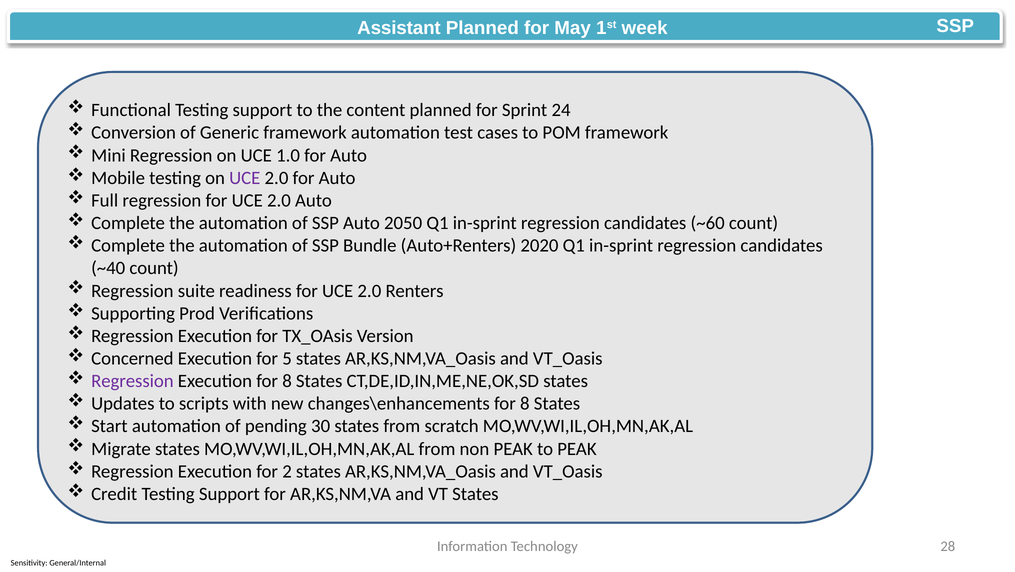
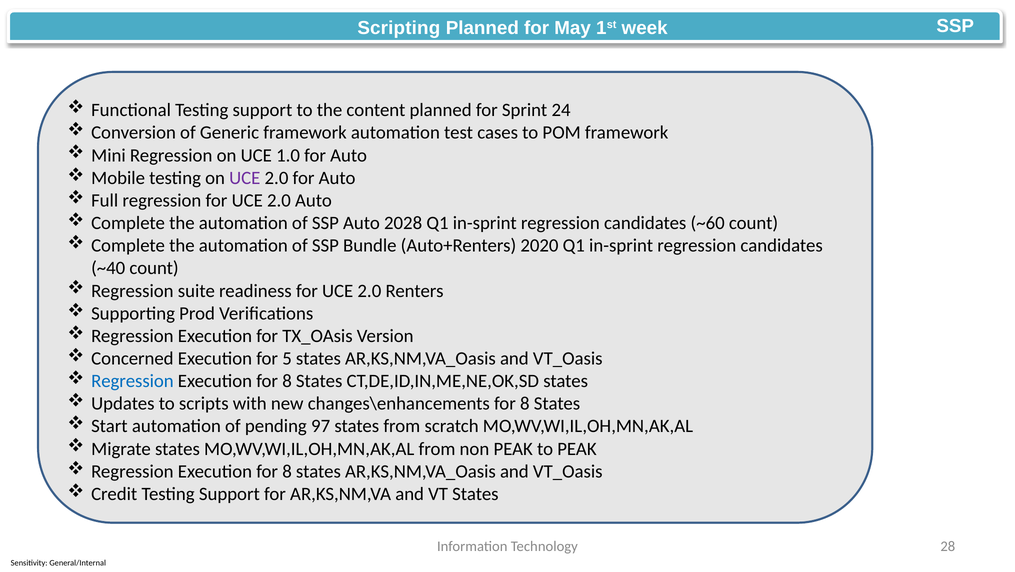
Assistant: Assistant -> Scripting (399, 28)
2050: 2050 -> 2028 (403, 223)
Regression colour: purple -> blue (132, 381)
30: 30 -> 97 (321, 426)
2: 2 -> 8 (287, 471)
